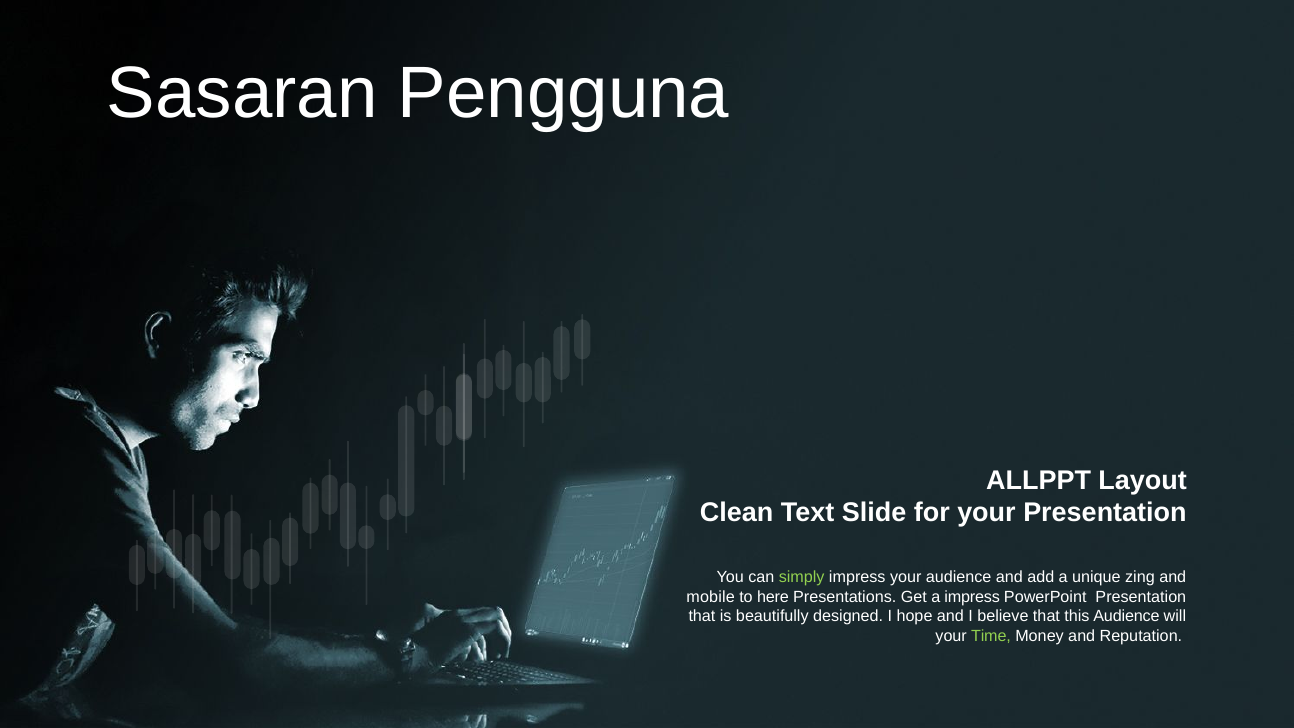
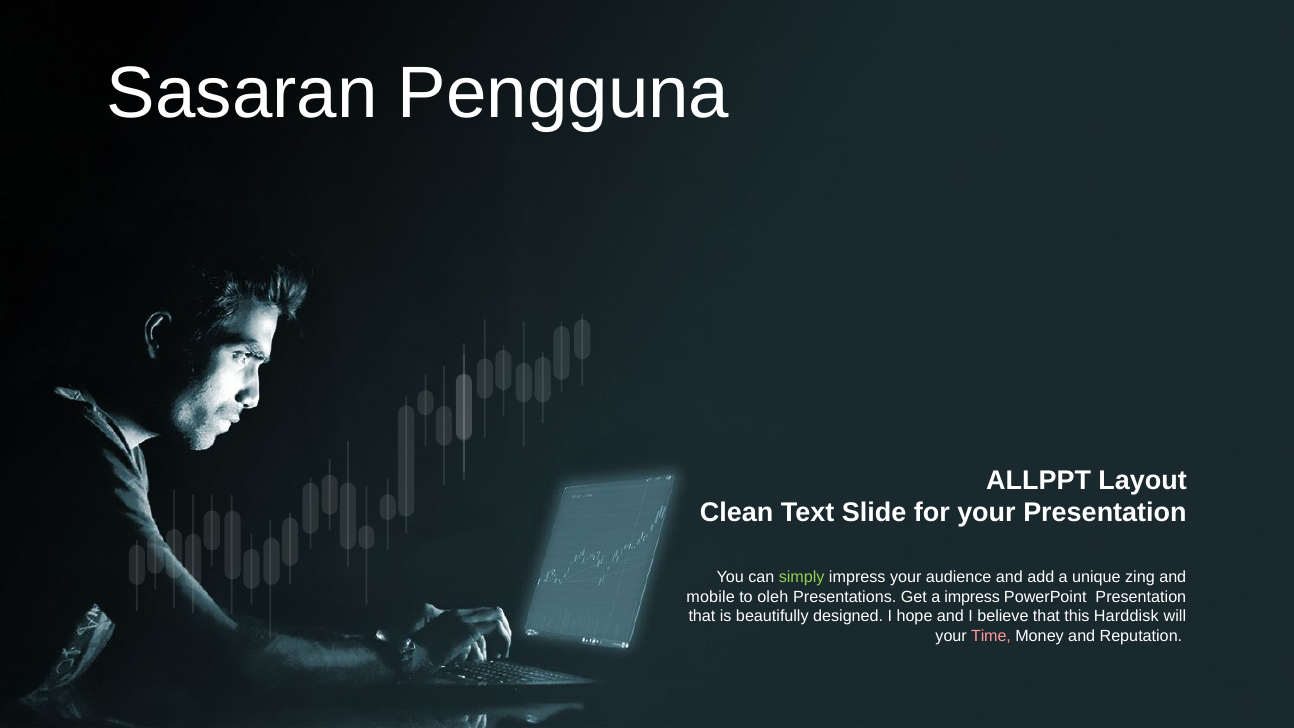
here: here -> oleh (773, 597)
this Audience: Audience -> Harddisk (1126, 616)
Time colour: light green -> pink (991, 636)
